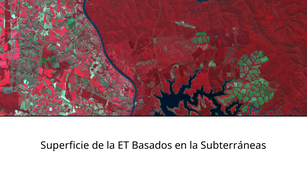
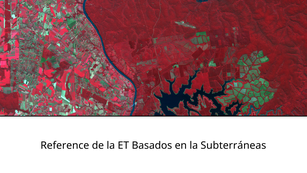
Superficie: Superficie -> Reference (65, 145)
